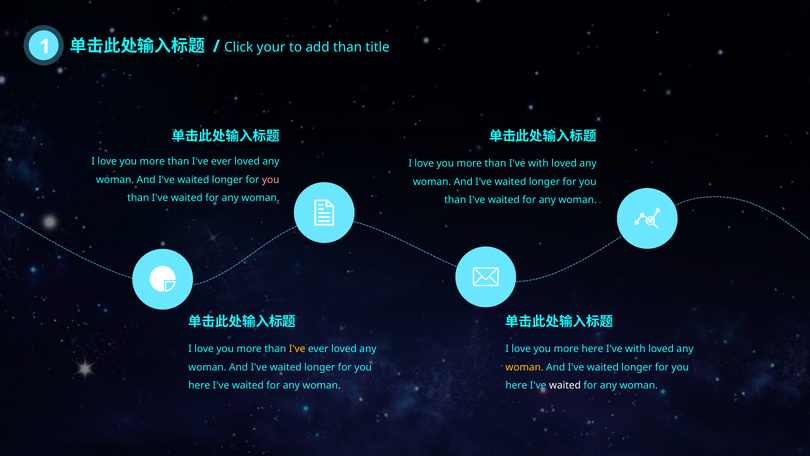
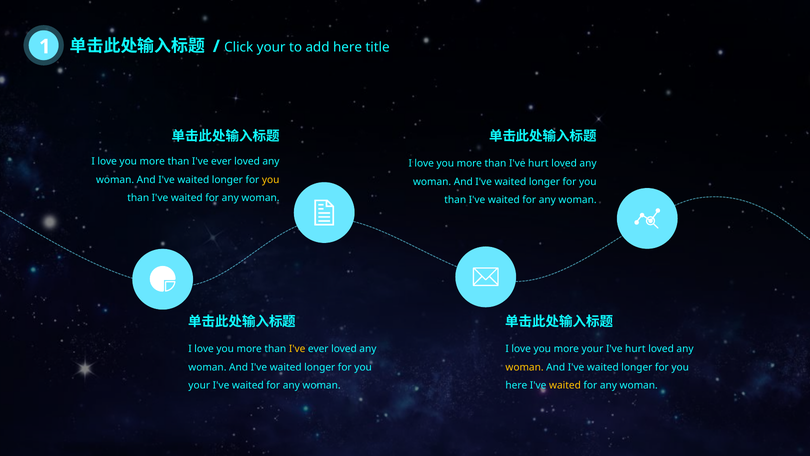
add than: than -> here (348, 47)
than I've with: with -> hurt (538, 163)
you colour: pink -> yellow (271, 180)
more here: here -> your (592, 349)
with: with -> hurt (635, 349)
here: here -> your (199, 385)
waited colour: white -> yellow (565, 385)
